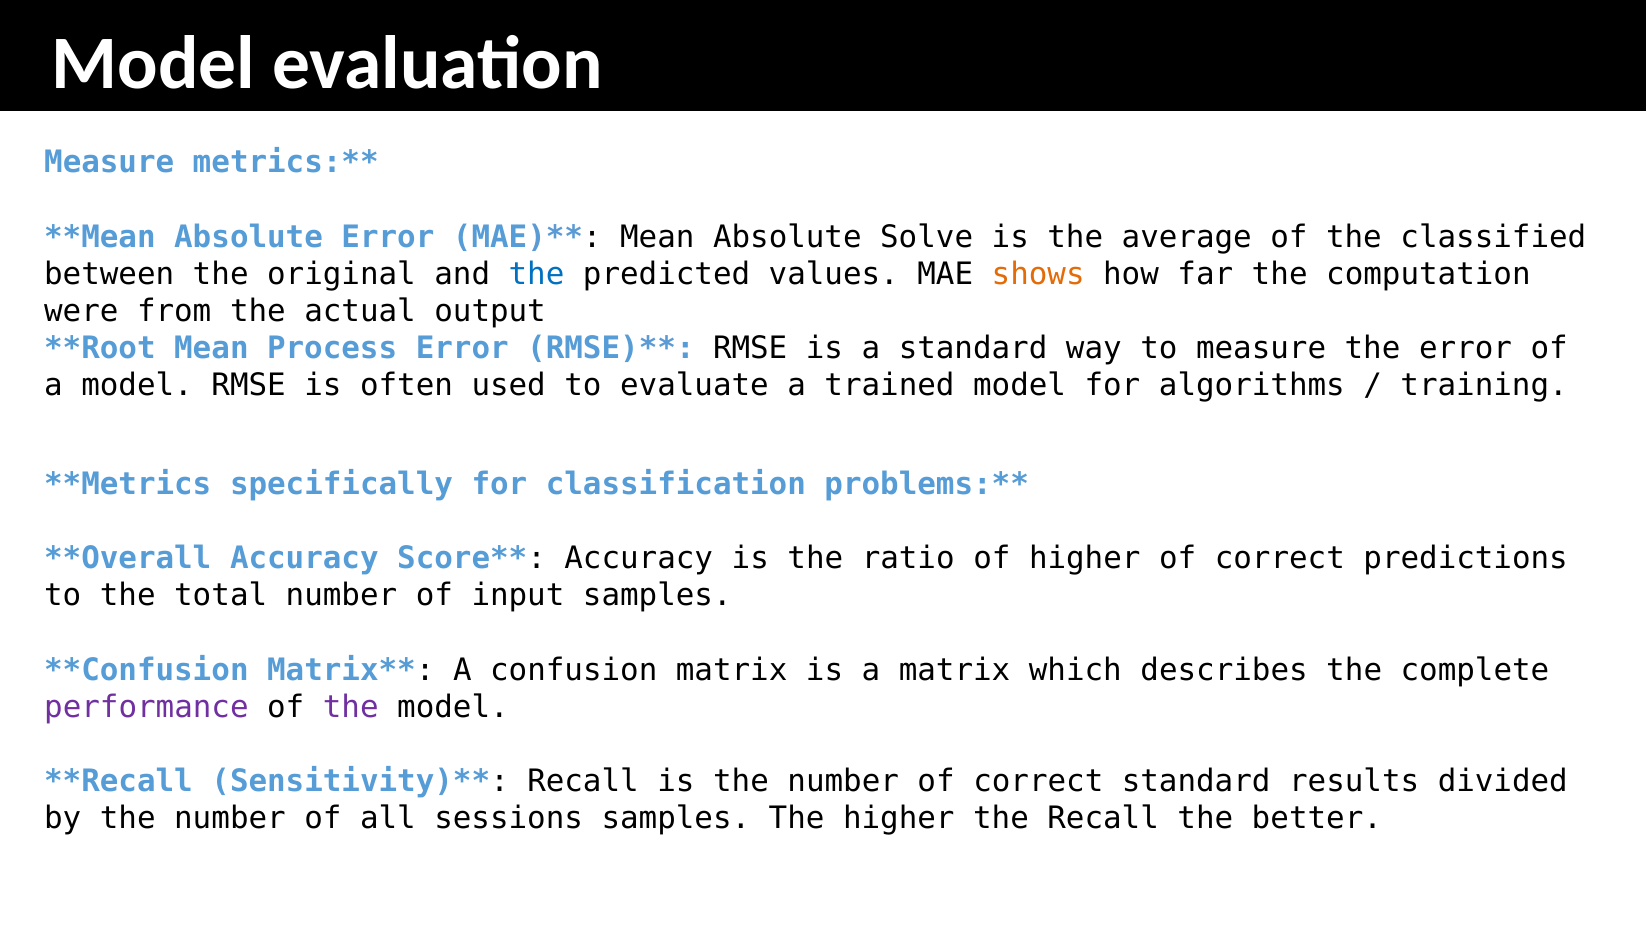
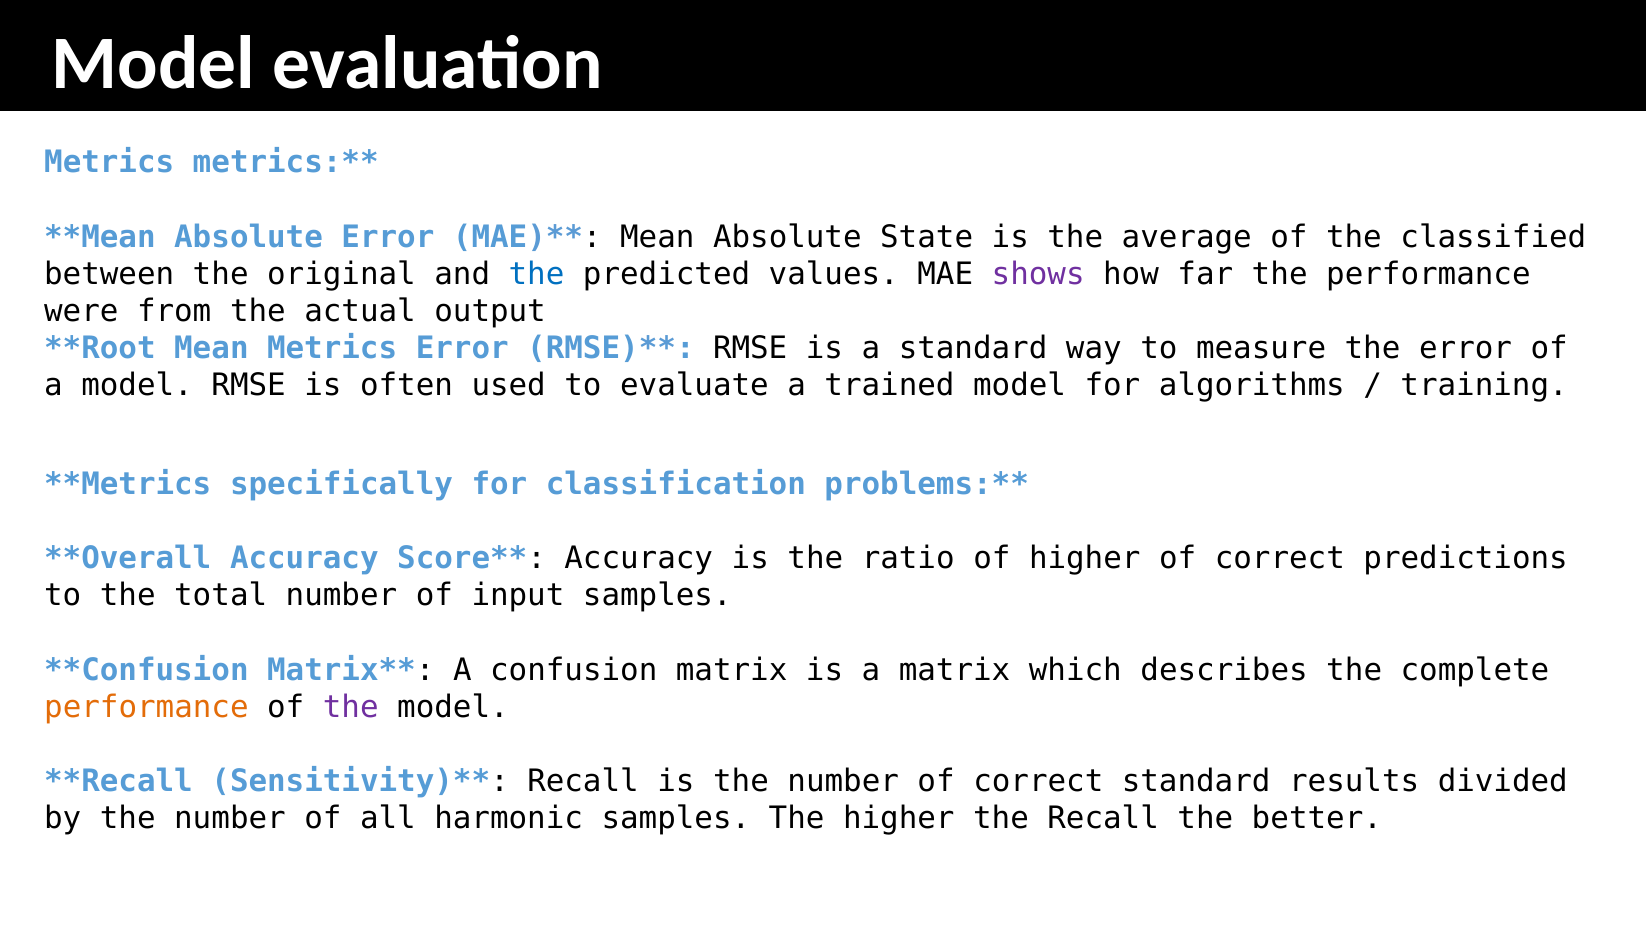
Measure: Measure -> Metrics (109, 163)
Solve: Solve -> State (927, 237)
shows colour: orange -> purple (1038, 274)
the computation: computation -> performance (1428, 274)
Mean Process: Process -> Metrics (332, 348)
performance colour: purple -> orange (146, 706)
sessions: sessions -> harmonic (509, 818)
